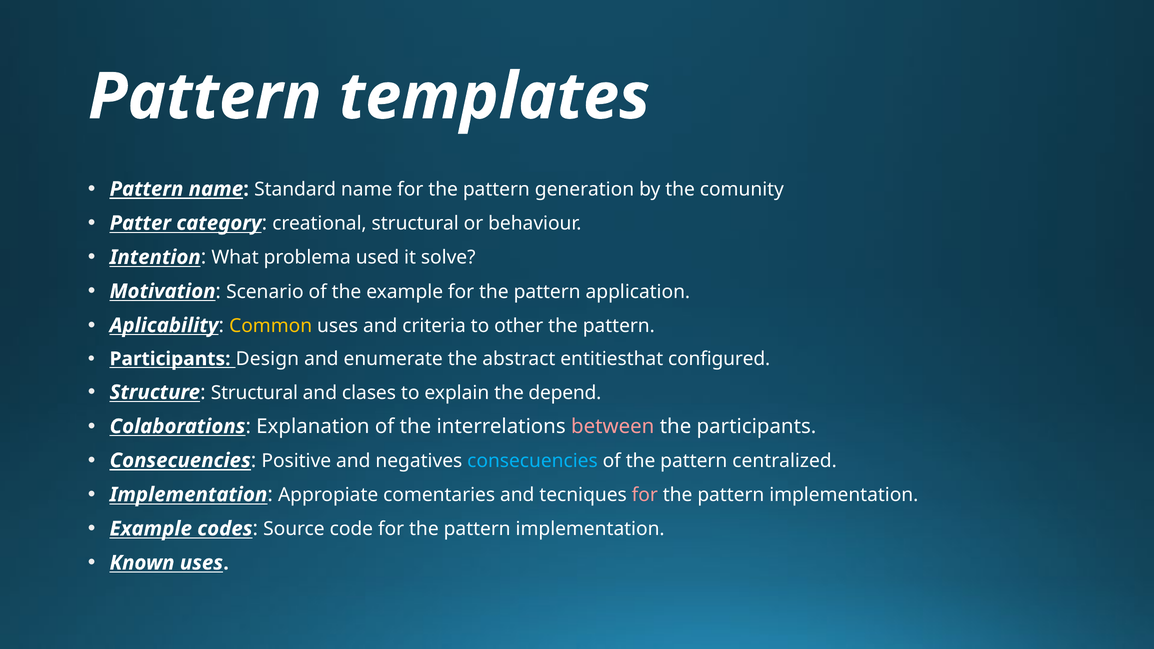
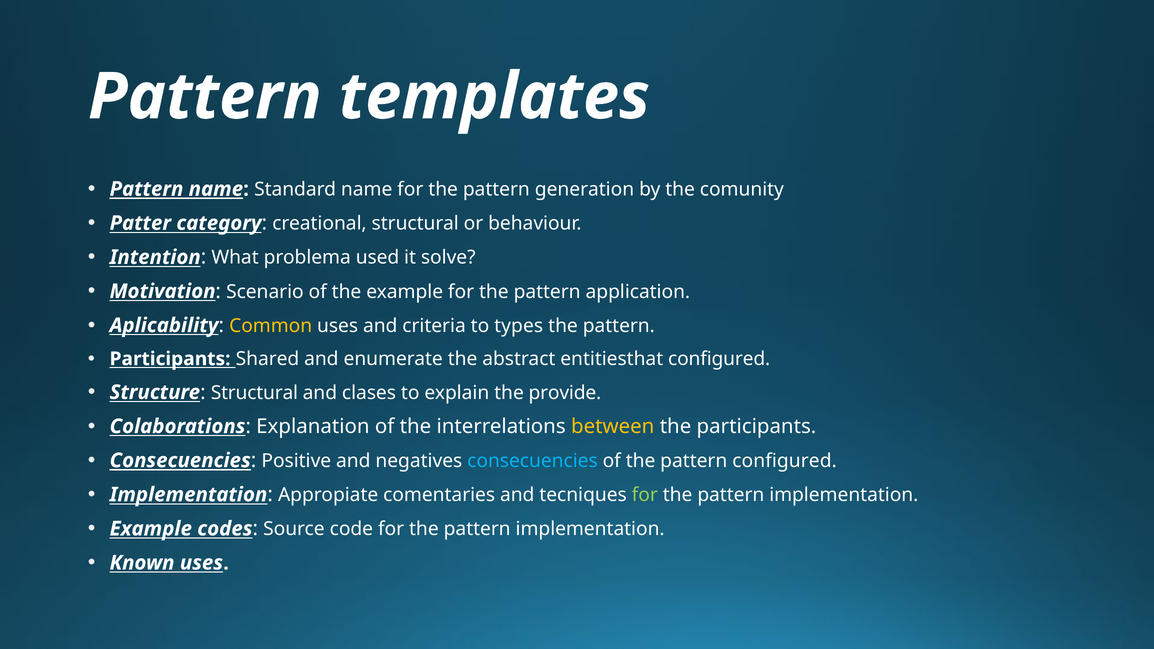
other: other -> types (519, 326)
Design: Design -> Shared (267, 359)
depend: depend -> provide (565, 393)
between colour: pink -> yellow (613, 426)
pattern centralized: centralized -> configured (785, 461)
for colour: pink -> light green (645, 495)
